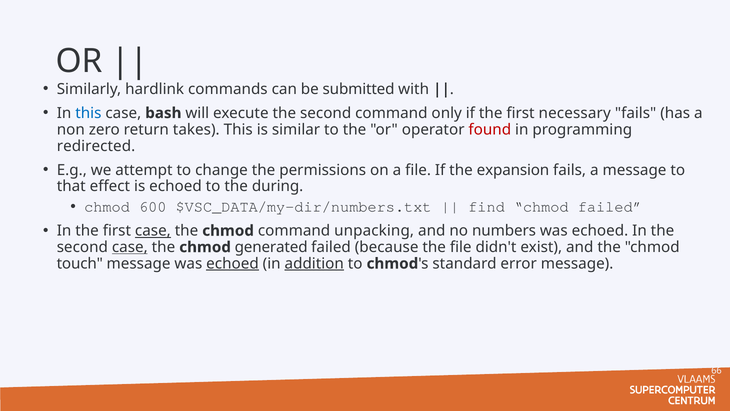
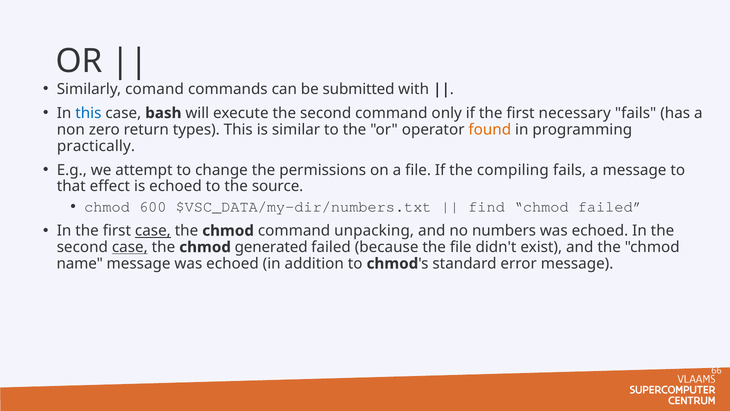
hardlink: hardlink -> comand (155, 89)
takes: takes -> types (196, 129)
found colour: red -> orange (490, 129)
redirected: redirected -> practically (96, 146)
expansion: expansion -> compiling (513, 170)
during: during -> source (278, 186)
touch: touch -> name (80, 263)
echoed underline: present -> none (232, 263)
addition underline: present -> none (314, 263)
